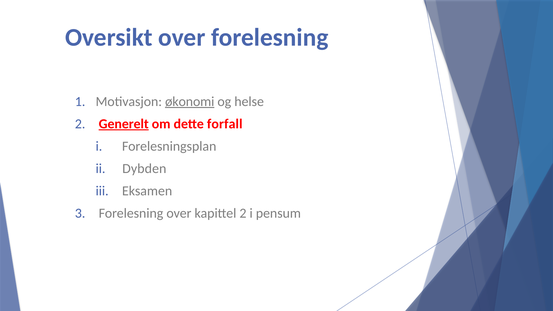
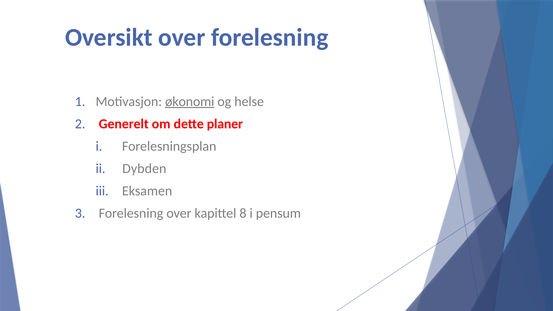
Generelt underline: present -> none (124, 124)
forfall: forfall -> planer (225, 124)
kapittel 2: 2 -> 8 (243, 213)
